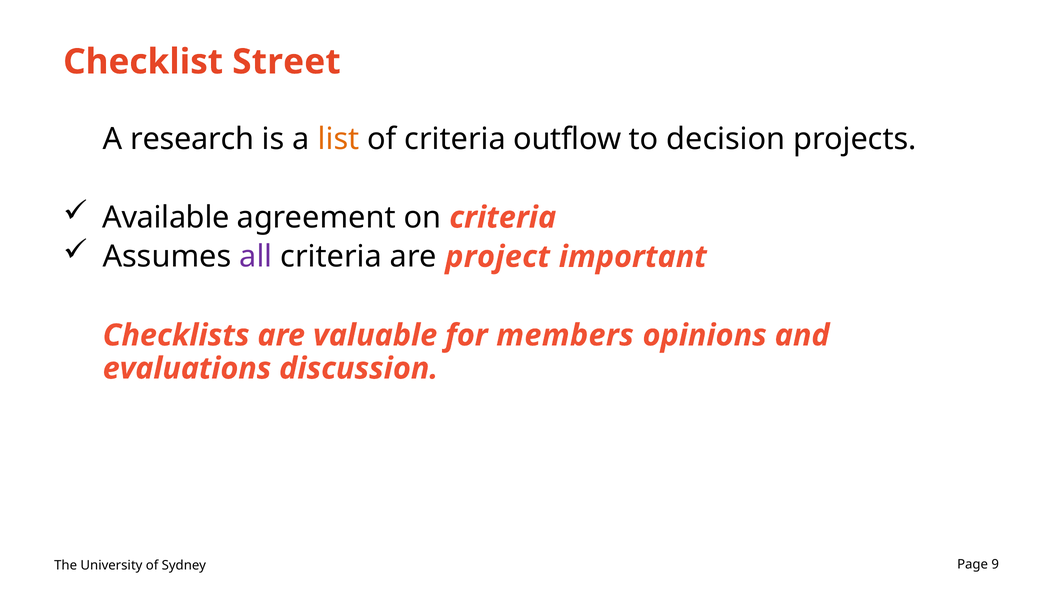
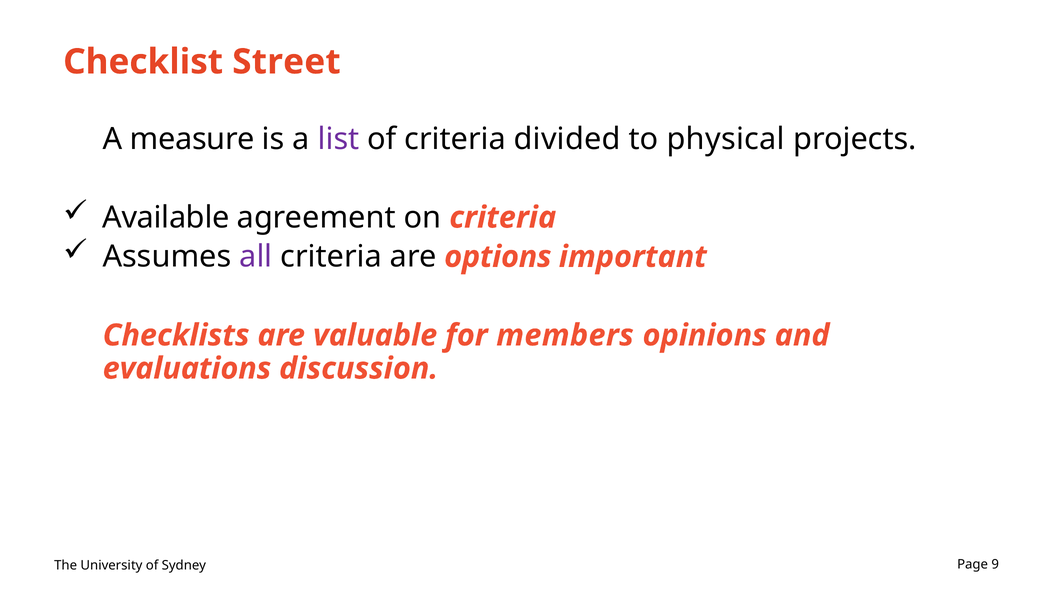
research: research -> measure (192, 139)
list colour: orange -> purple (338, 139)
outflow: outflow -> divided (567, 139)
decision: decision -> physical (726, 139)
project: project -> options (498, 257)
